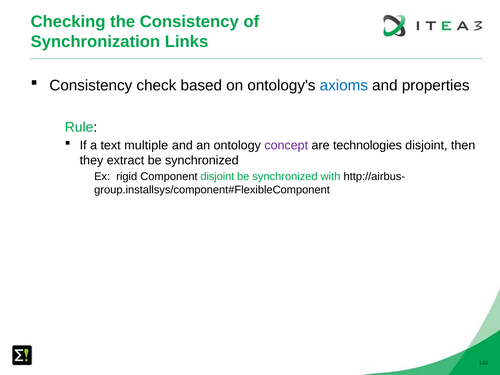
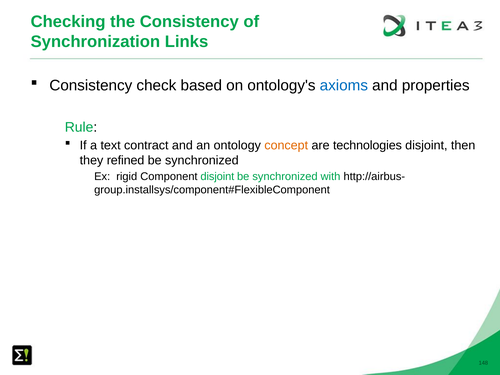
multiple: multiple -> contract (146, 145)
concept colour: purple -> orange (286, 145)
extract: extract -> refined (126, 160)
